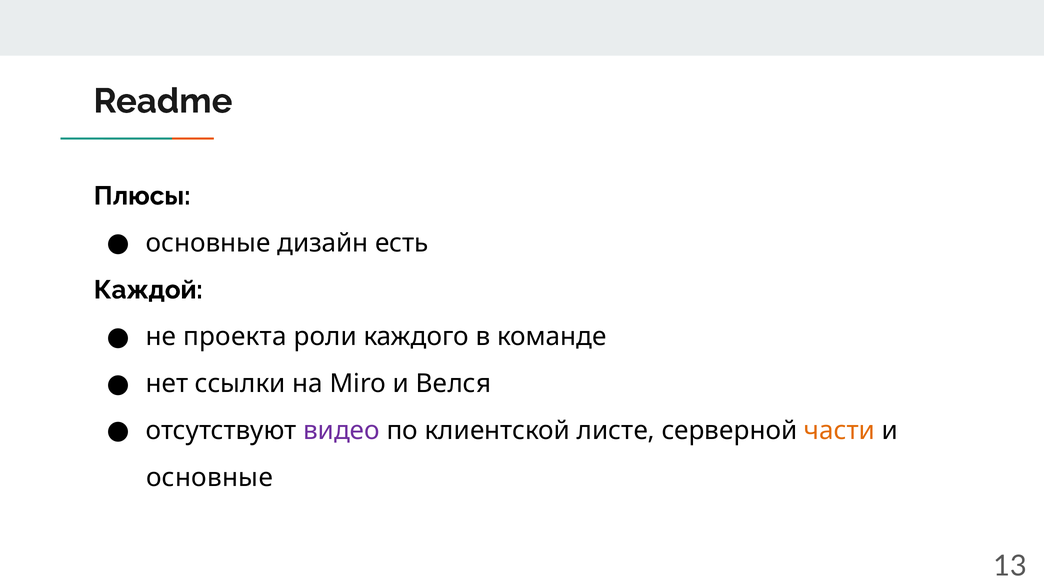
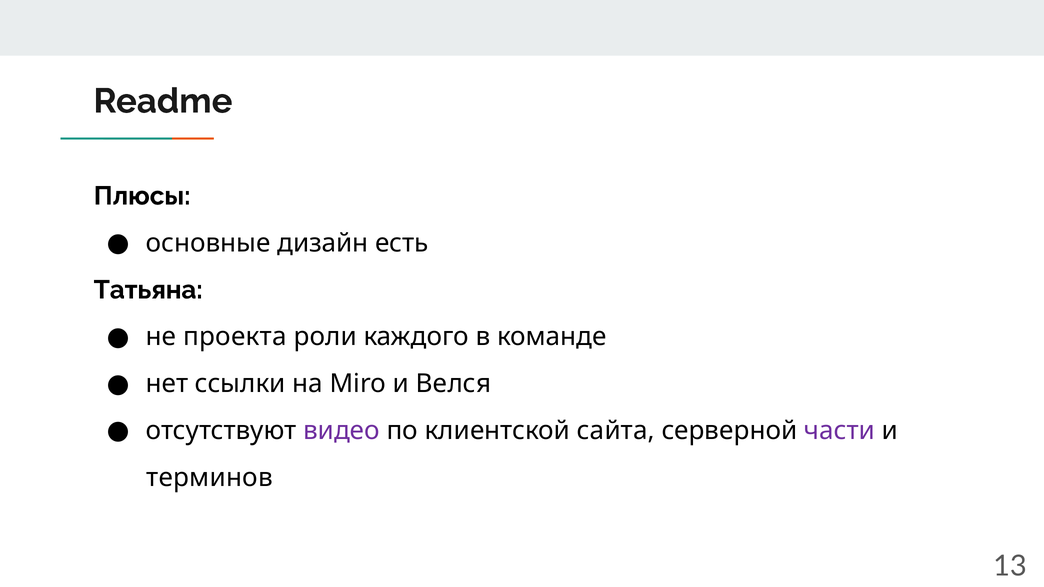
Каждой: Каждой -> Татьяна (148, 290)
листе: листе -> сайта (616, 431)
части colour: orange -> purple (840, 431)
основные: основные -> терминов (210, 478)
